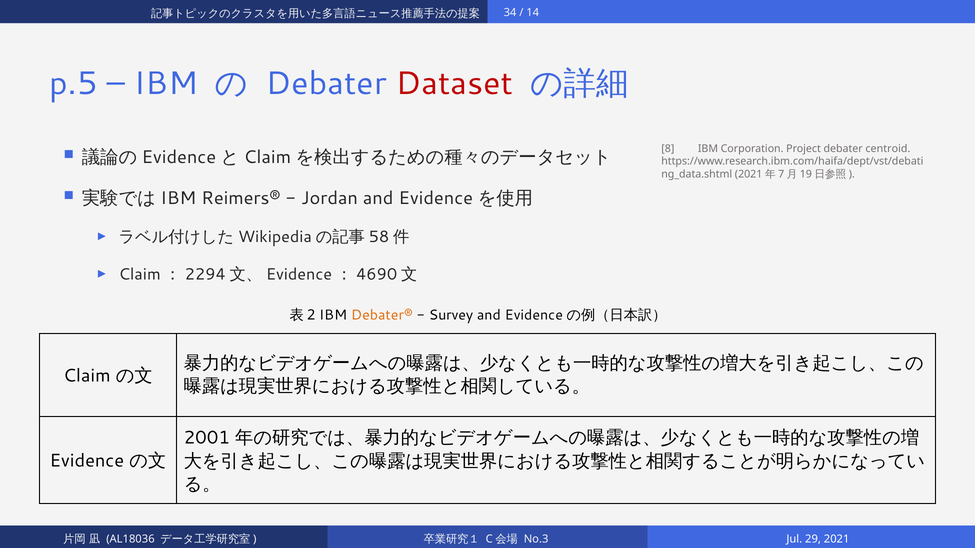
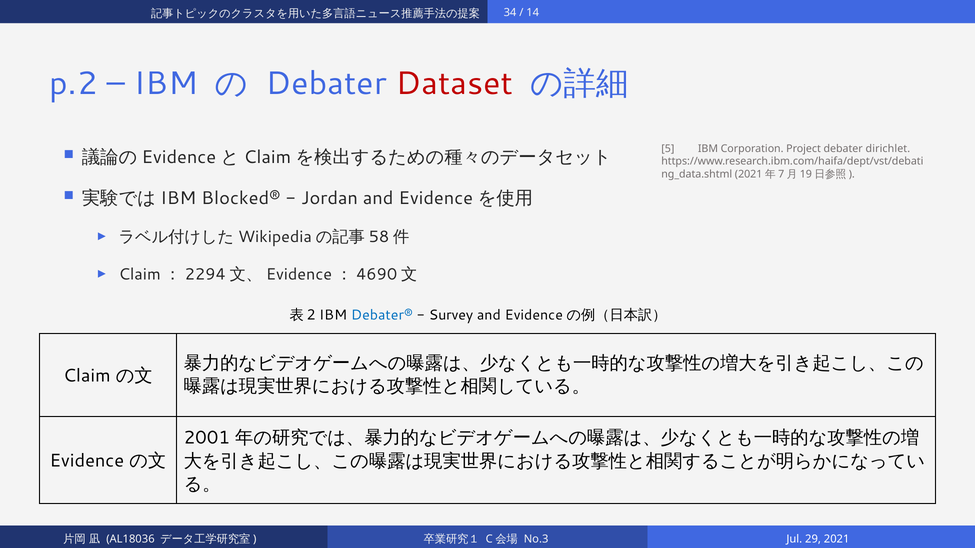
p.5: p.5 -> p.2 (73, 84)
8: 8 -> 5 (668, 149)
centroid: centroid -> dirichlet (888, 149)
Reimers®: Reimers® -> Blocked® (241, 198)
Debater® colour: orange -> blue (382, 315)
